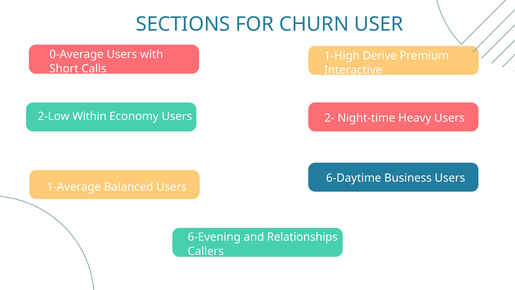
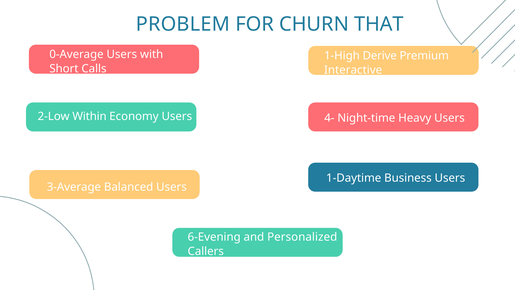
SECTIONS: SECTIONS -> PROBLEM (183, 24)
USER: USER -> THAT (379, 24)
2-: 2- -> 4- (329, 118)
6-Daytime: 6-Daytime -> 1-Daytime (354, 178)
1-Average: 1-Average -> 3-Average (74, 187)
Relationships: Relationships -> Personalized (302, 237)
